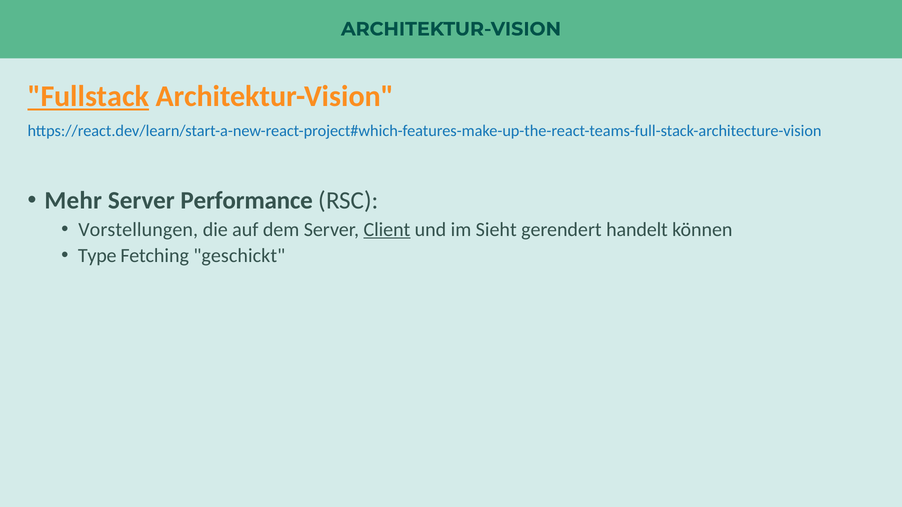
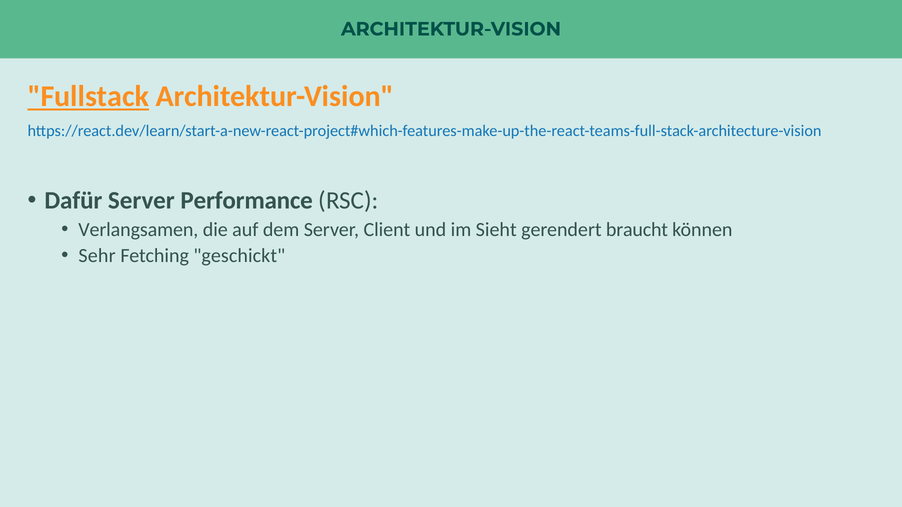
Mehr: Mehr -> Dafür (73, 201)
Vorstellungen: Vorstellungen -> Verlangsamen (138, 230)
Client underline: present -> none (387, 230)
handelt: handelt -> braucht (637, 230)
Type: Type -> Sehr (97, 256)
